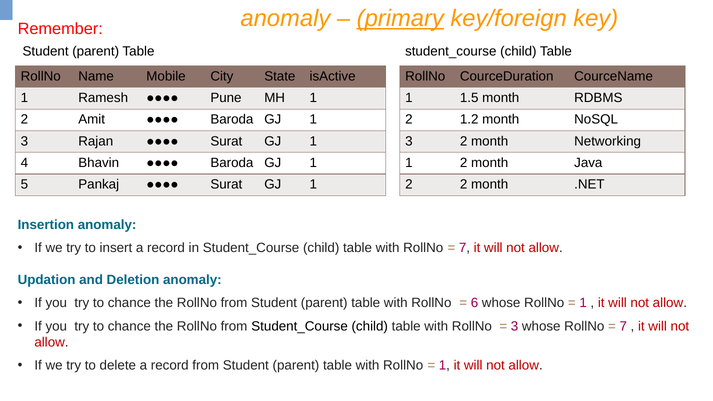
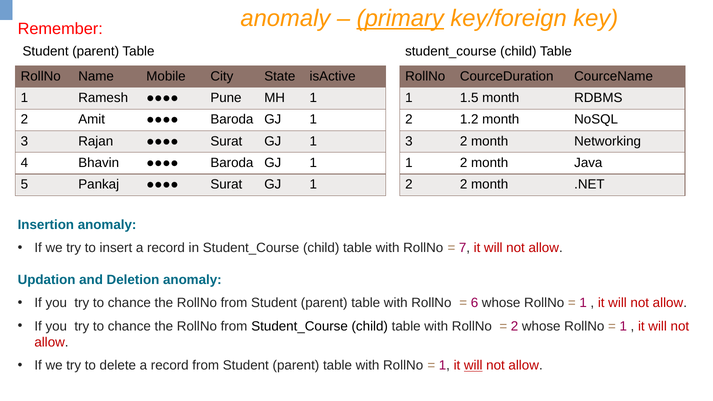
3: 3 -> 2 (515, 326)
7: 7 -> 1 (623, 326)
will underline: none -> present (473, 365)
